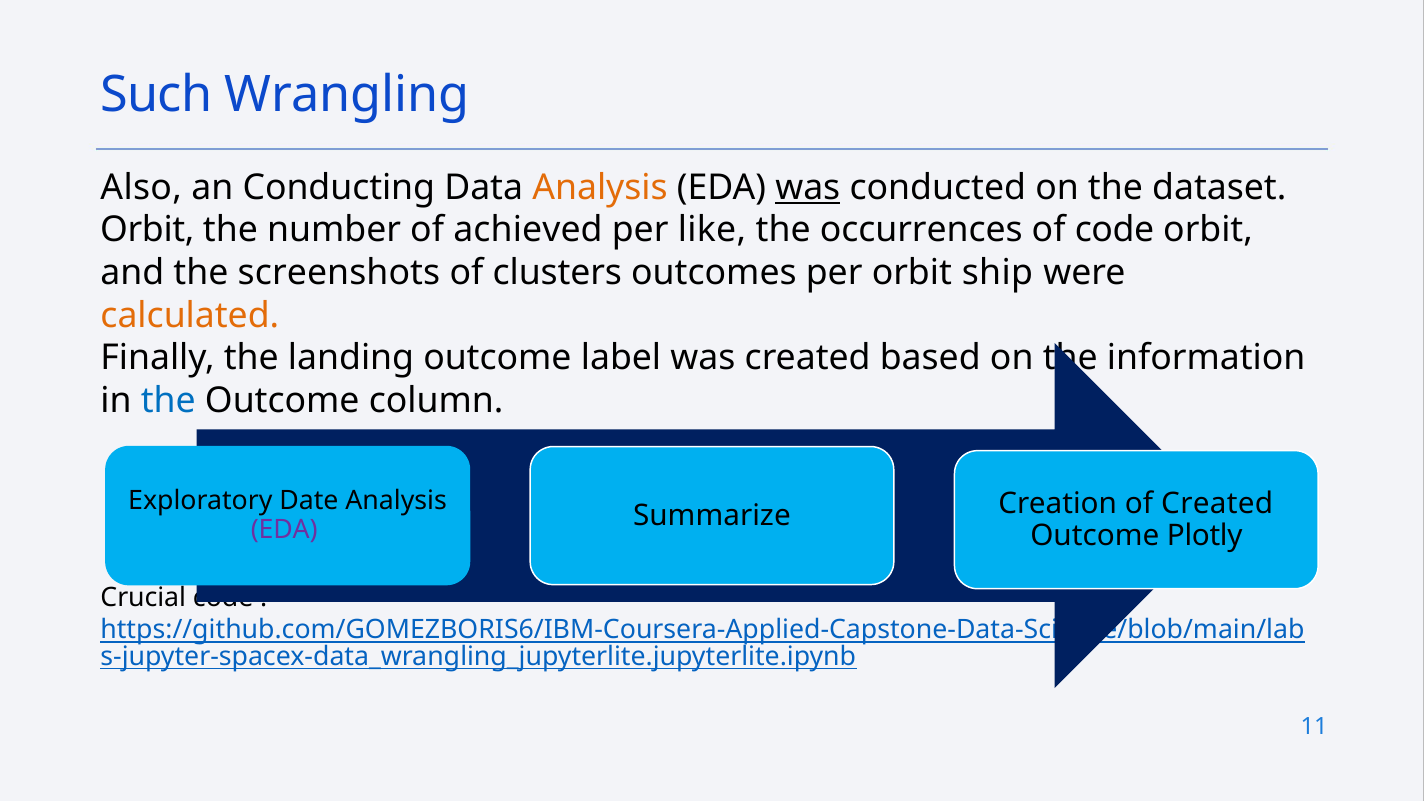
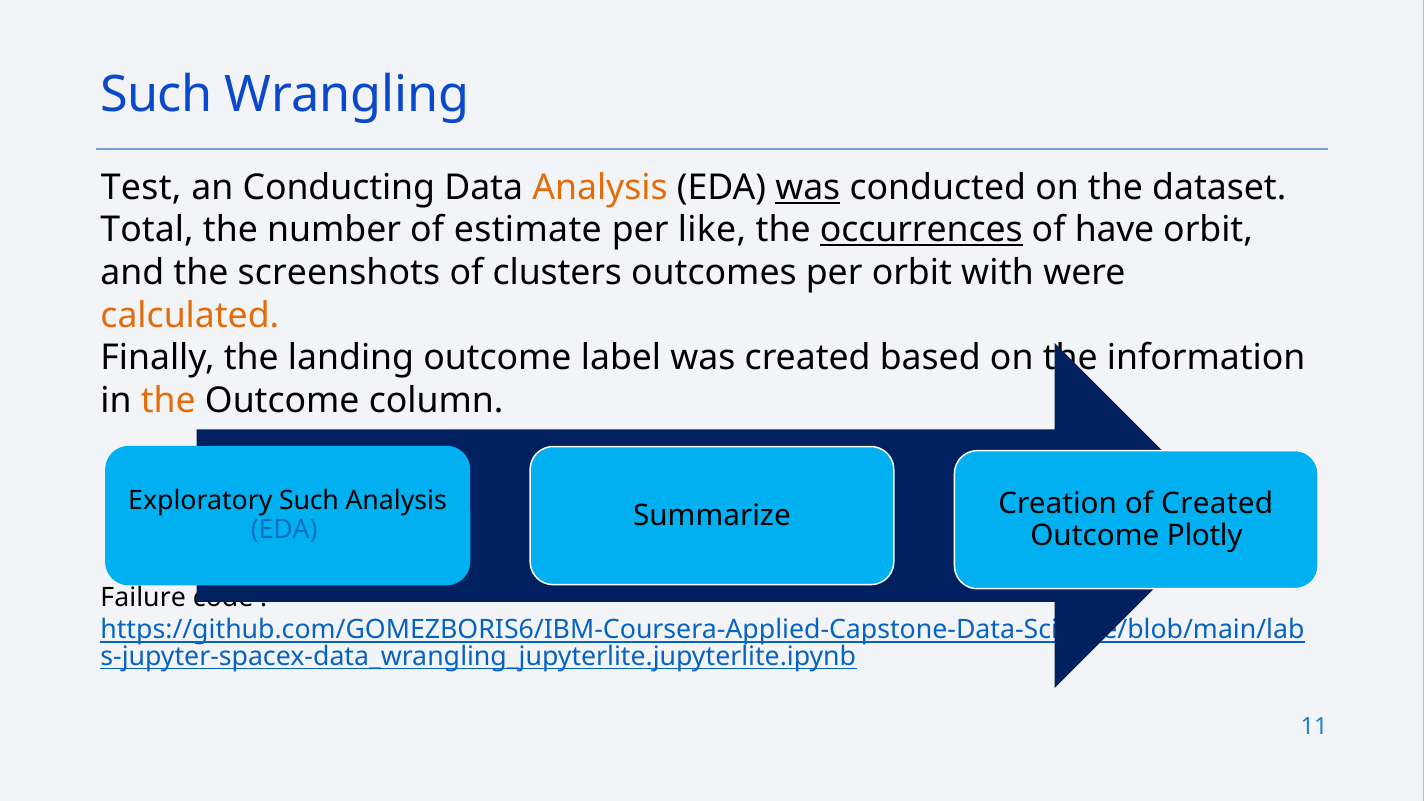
Also: Also -> Test (141, 187)
Orbit: Orbit -> Total (147, 230)
achieved: achieved -> estimate (528, 230)
occurrences underline: none -> present (921, 230)
of code: code -> have (1114, 230)
ship: ship -> with (997, 273)
the colour: blue -> orange (168, 401)
Exploratory Date: Date -> Such (309, 501)
EDA colour: purple -> blue (284, 530)
Crucial: Crucial -> Failure (143, 598)
